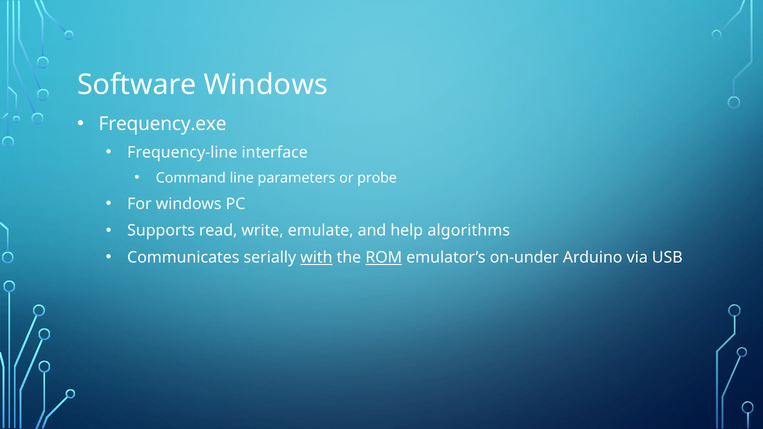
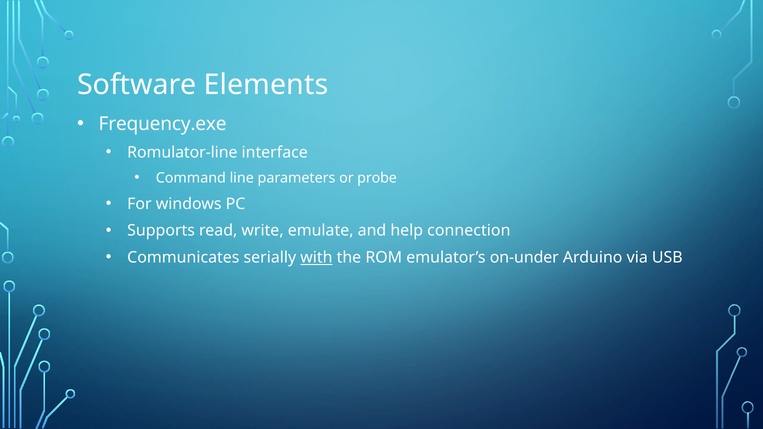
Software Windows: Windows -> Elements (266, 85)
Frequency-line: Frequency-line -> Romulator-line (182, 153)
algorithms: algorithms -> connection (469, 231)
ROM underline: present -> none (384, 258)
